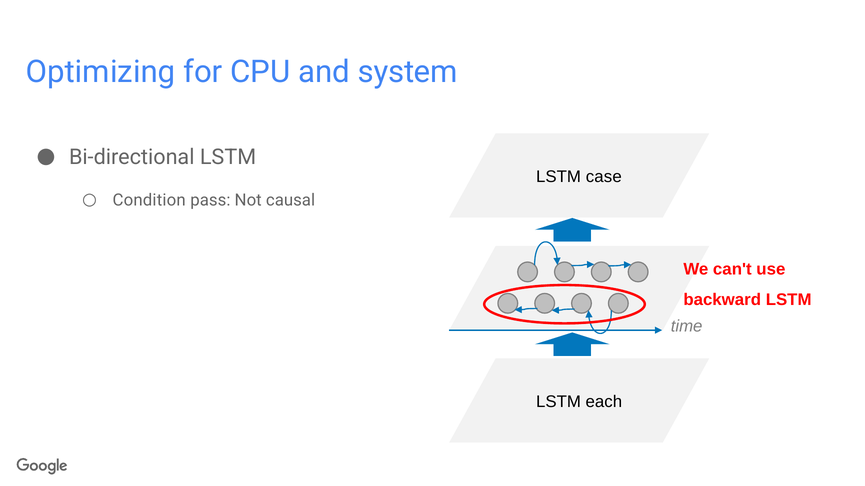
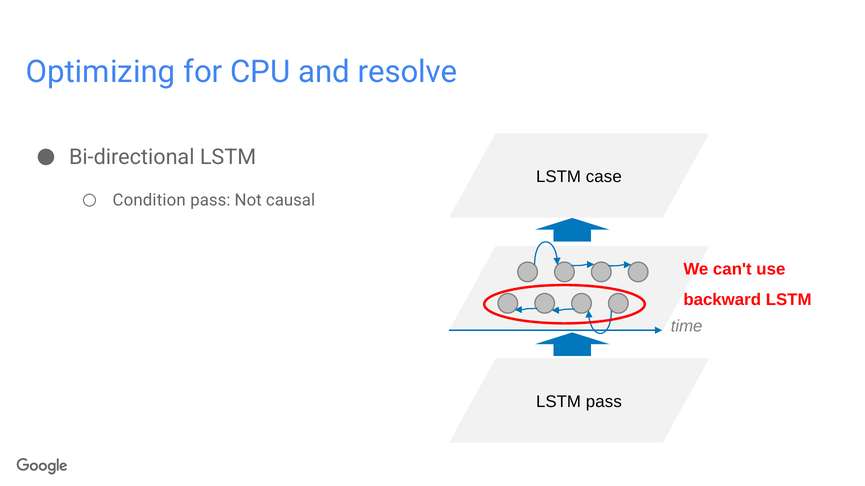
system: system -> resolve (408, 72)
LSTM each: each -> pass (604, 402)
